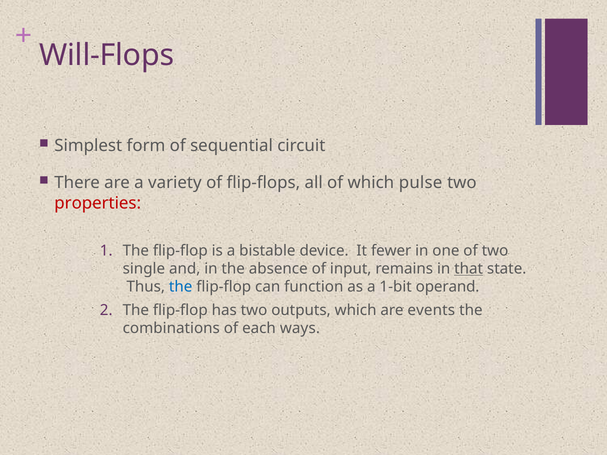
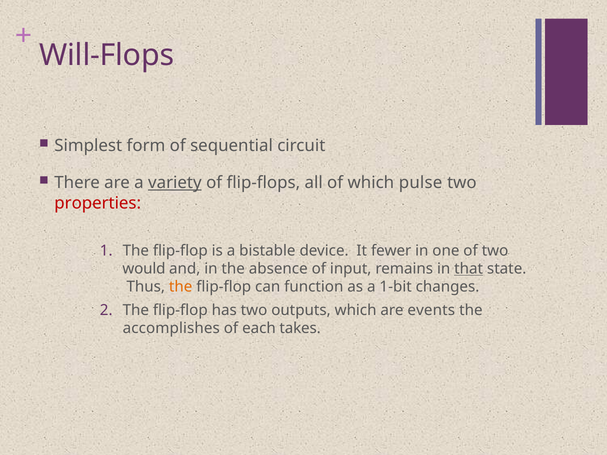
variety underline: none -> present (175, 183)
single: single -> would (144, 269)
the colour: blue -> orange (181, 287)
operand: operand -> changes (448, 287)
combinations: combinations -> accomplishes (171, 329)
ways: ways -> takes (300, 329)
